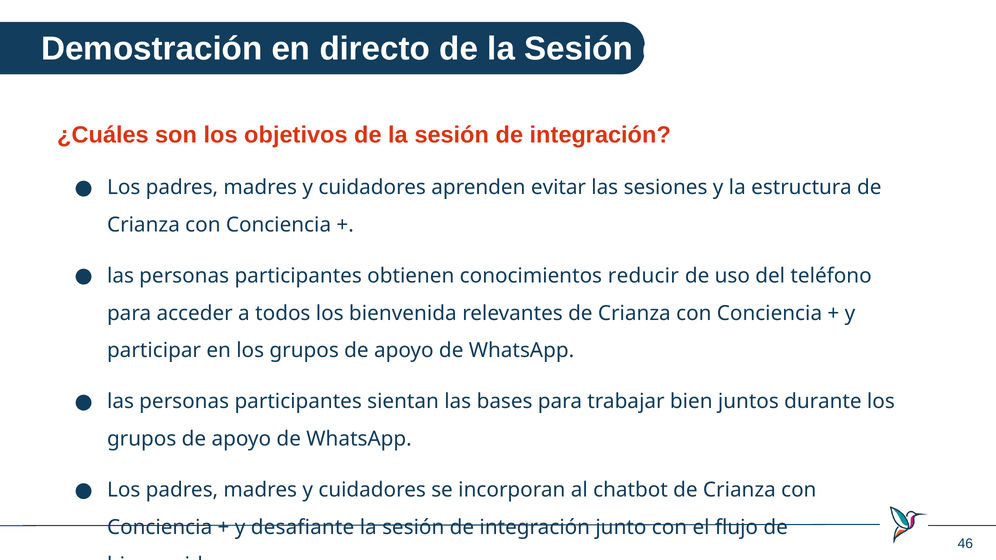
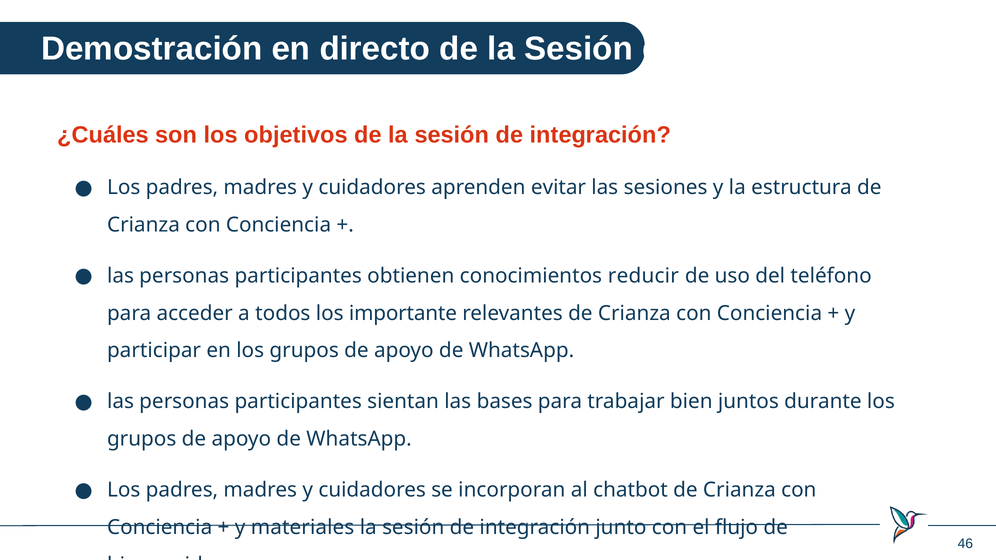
los bienvenida: bienvenida -> importante (403, 313)
desafiante: desafiante -> materiales (303, 528)
